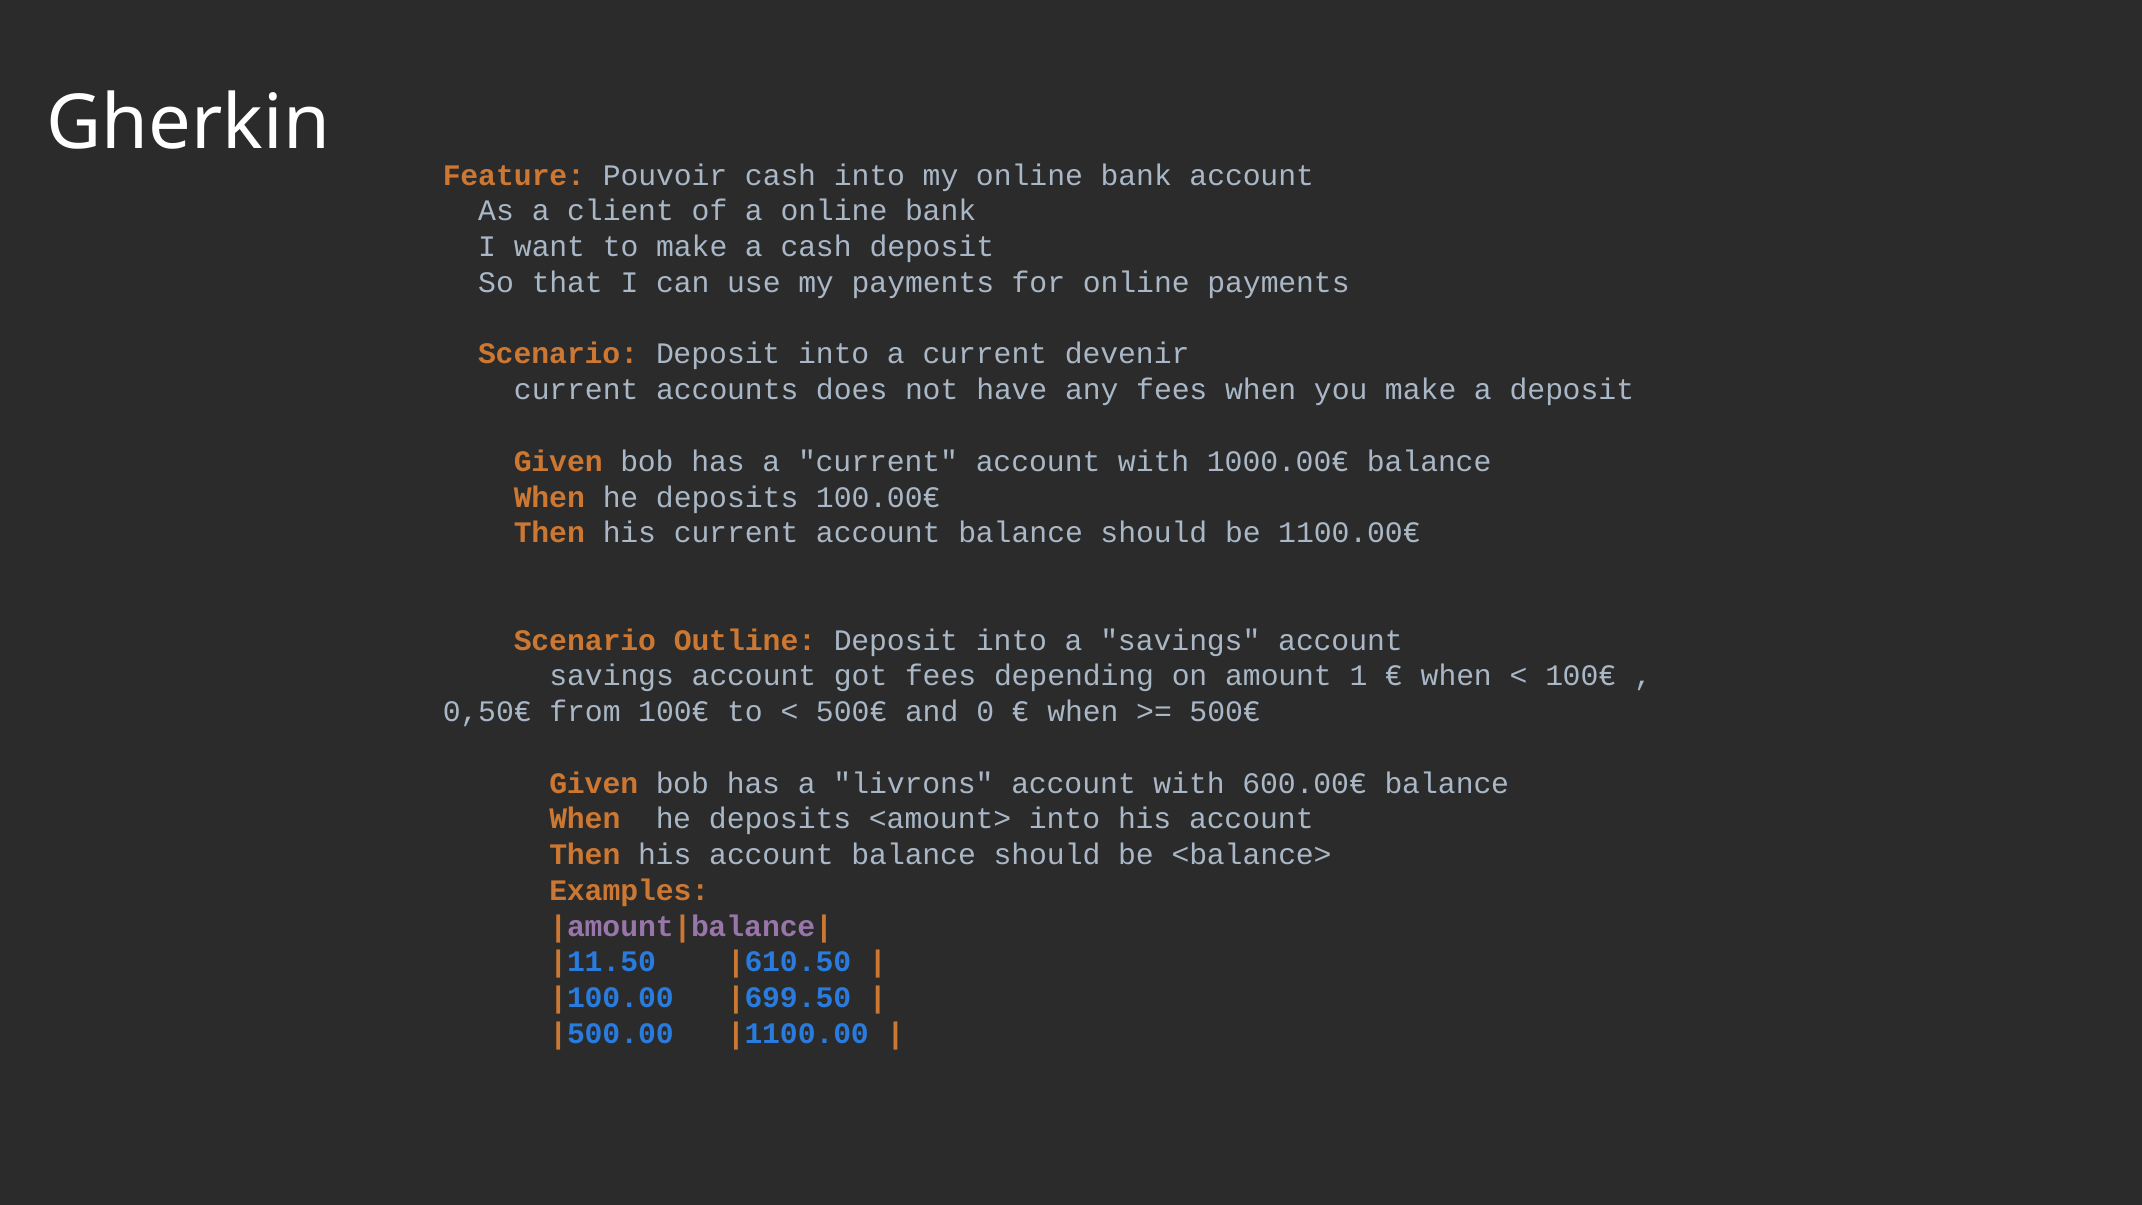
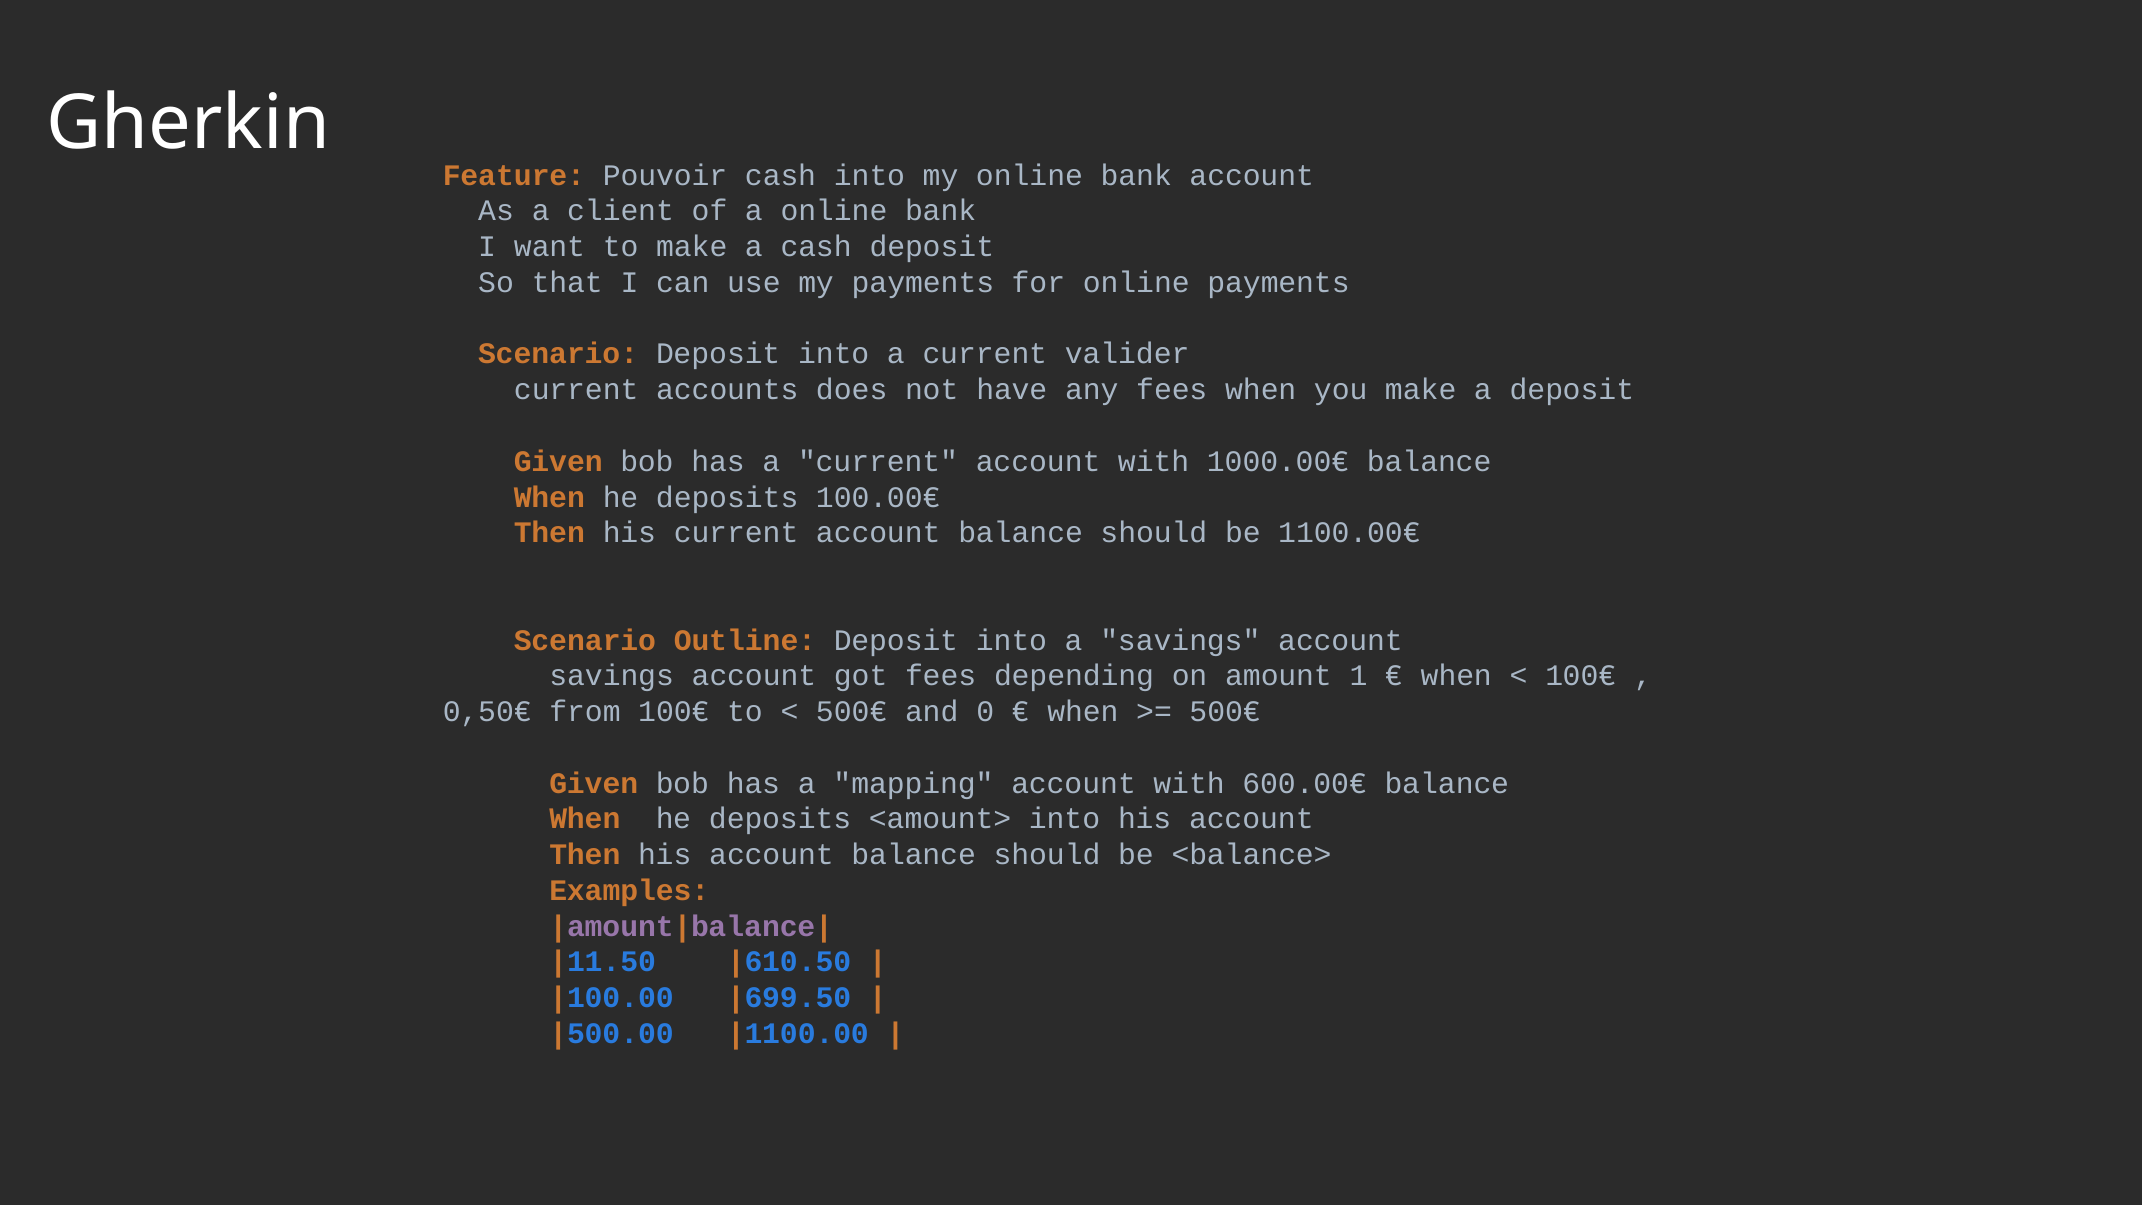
devenir: devenir -> valider (1127, 354)
livrons: livrons -> mapping (914, 783)
